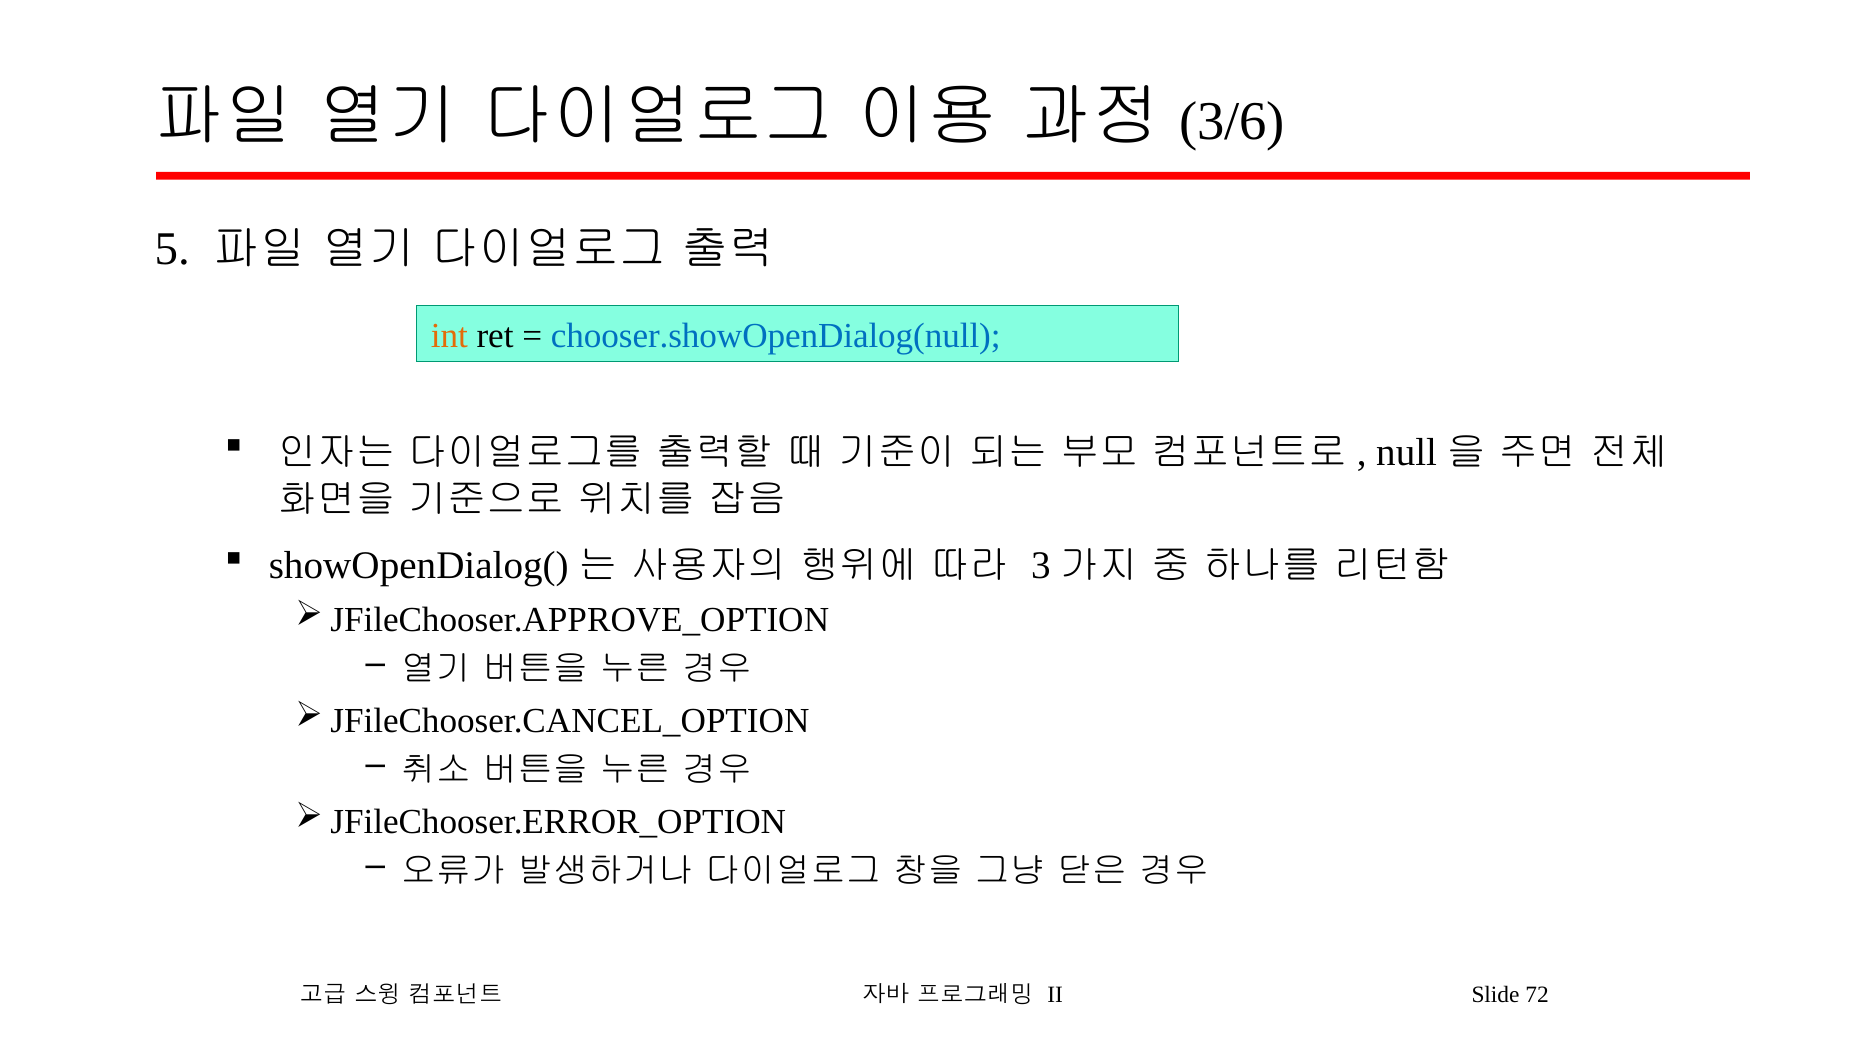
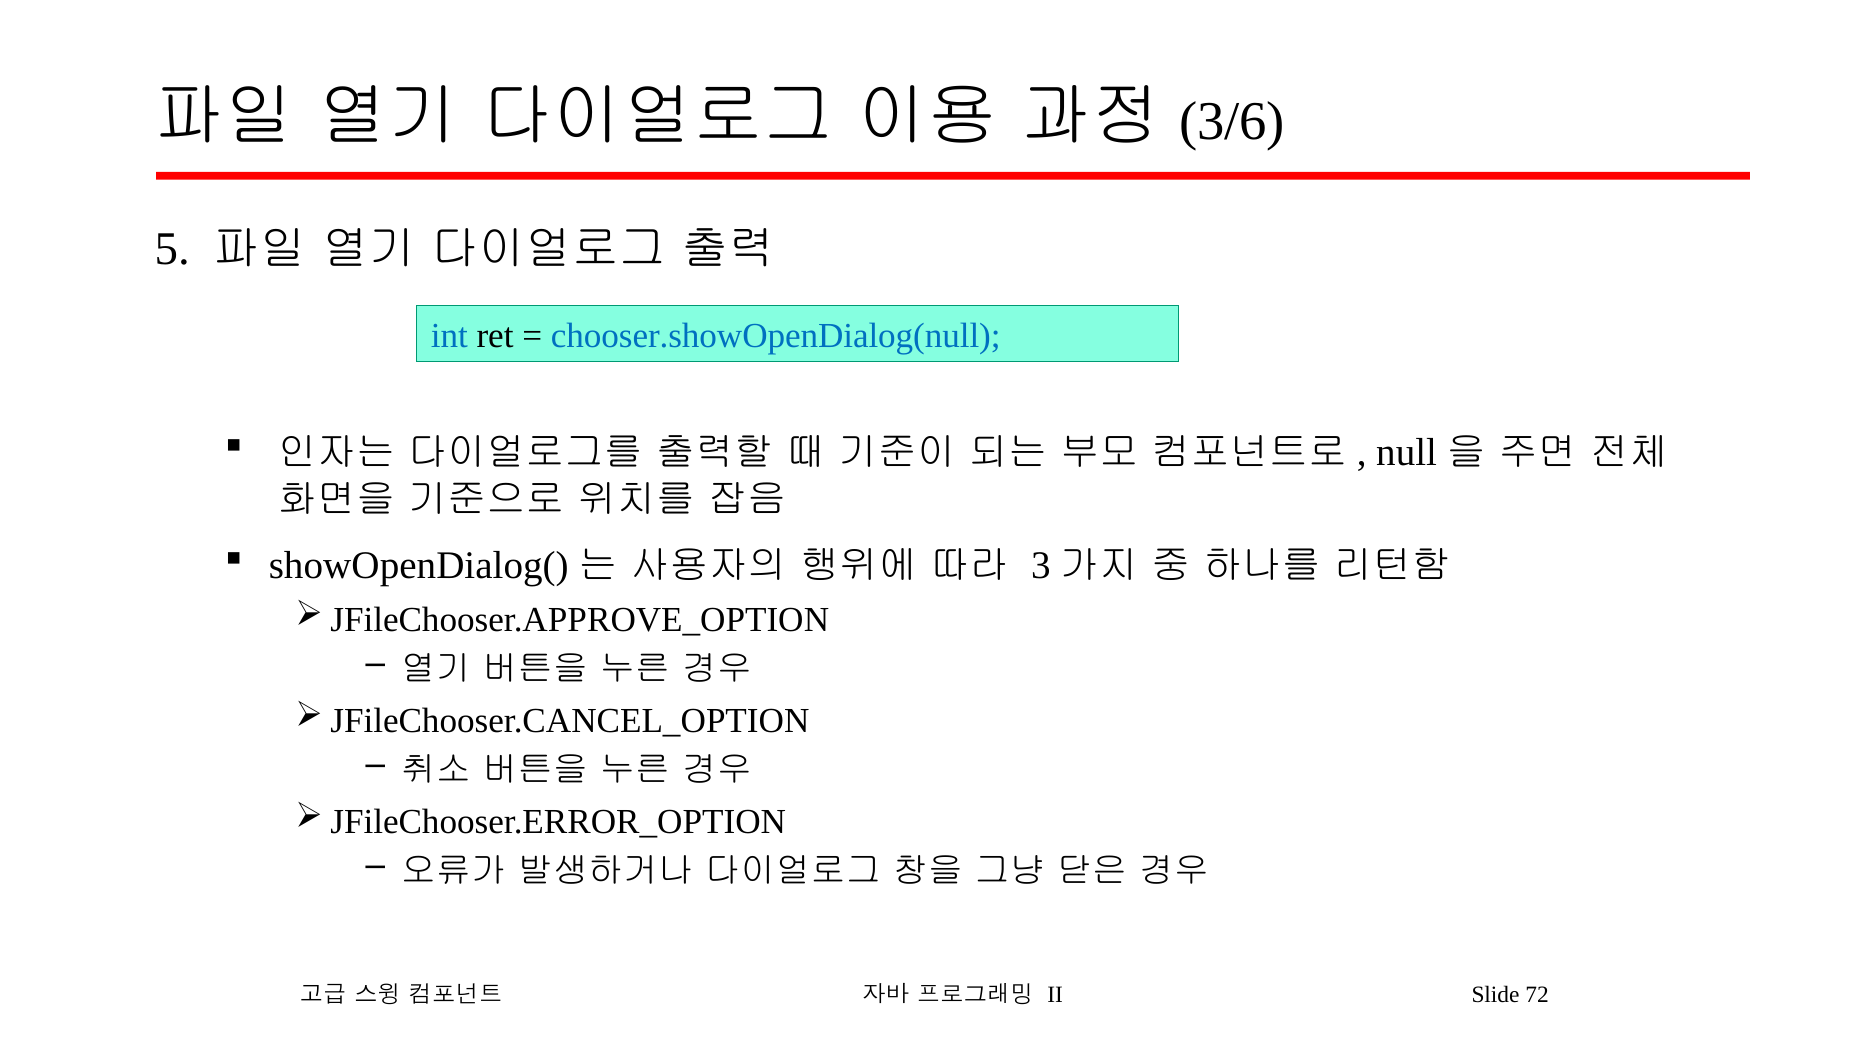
int colour: orange -> blue (449, 336)
